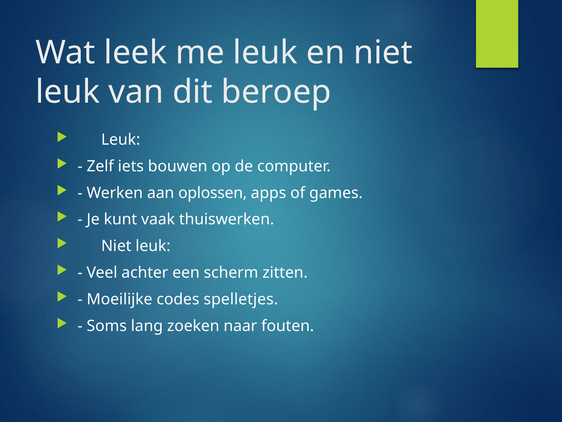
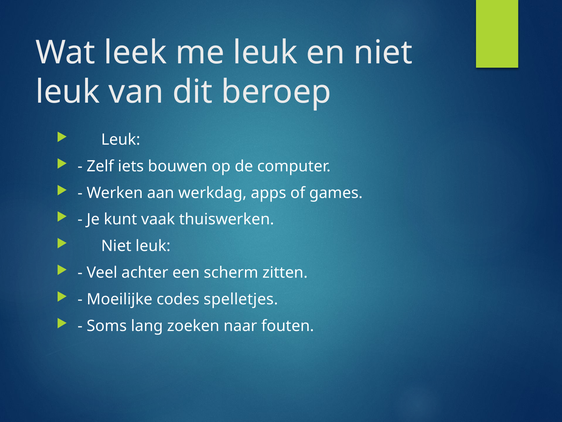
oplossen: oplossen -> werkdag (213, 193)
